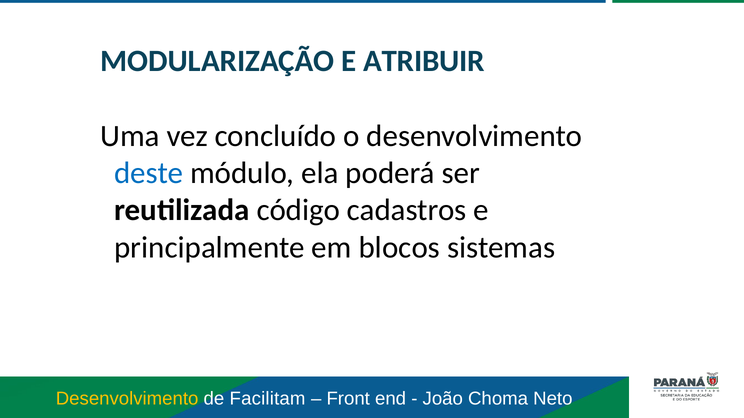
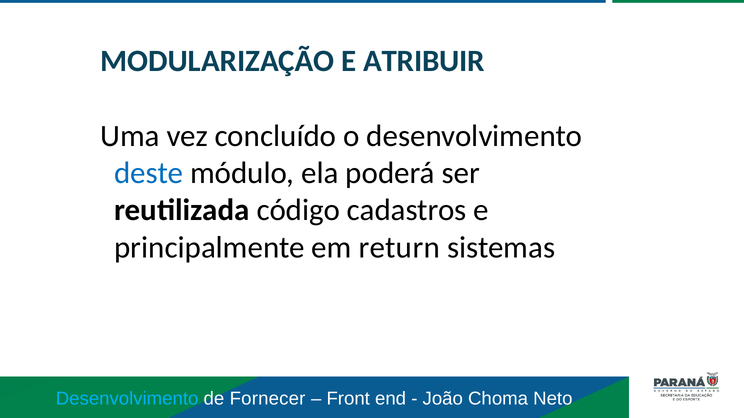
blocos: blocos -> return (399, 248)
Desenvolvimento colour: yellow -> light blue (127, 399)
Facilitam: Facilitam -> Fornecer (268, 399)
